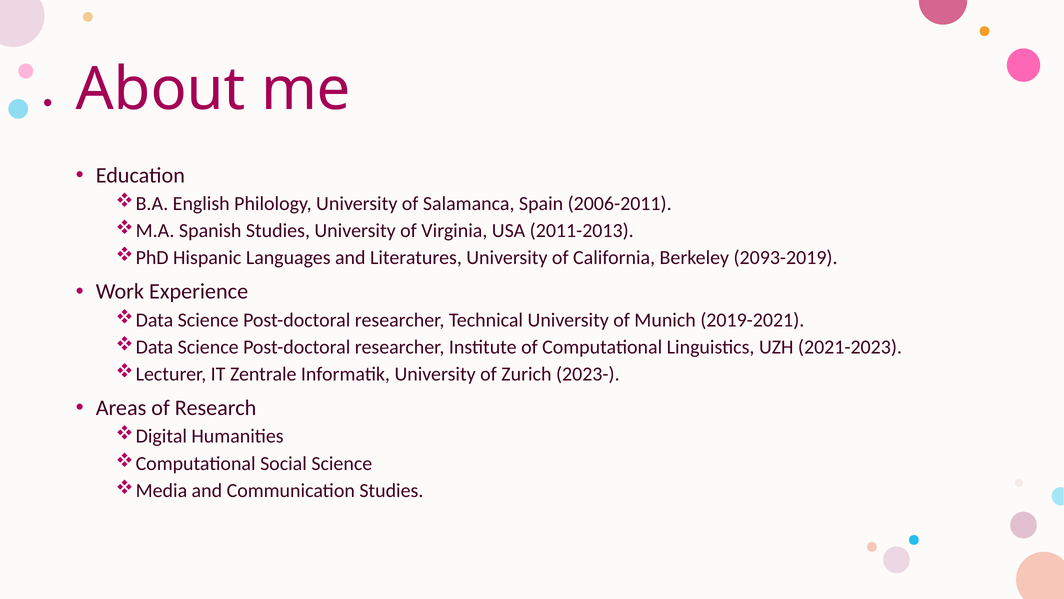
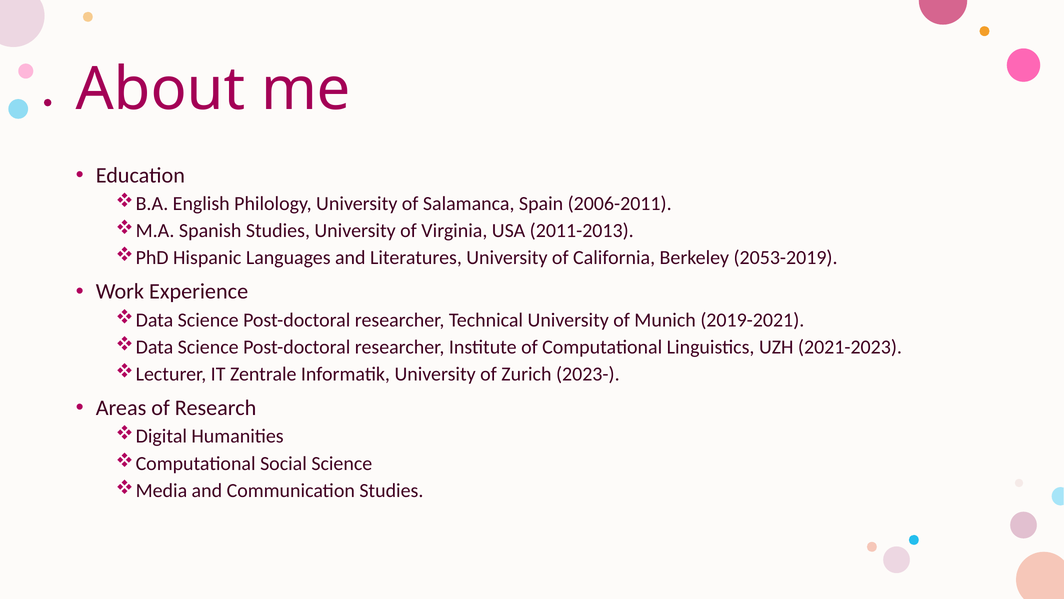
2093-2019: 2093-2019 -> 2053-2019 (786, 258)
